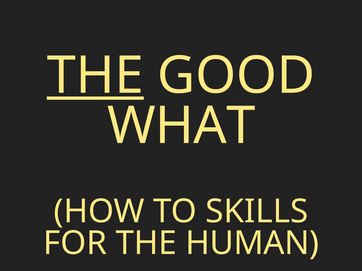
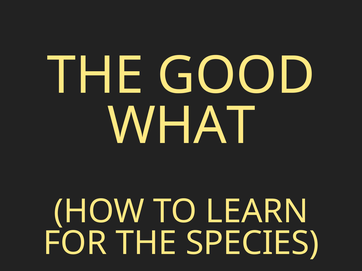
THE underline: present -> none (95, 76)
SKILLS: SKILLS -> LEARN (257, 212)
HUMAN: HUMAN -> SPECIES (252, 244)
